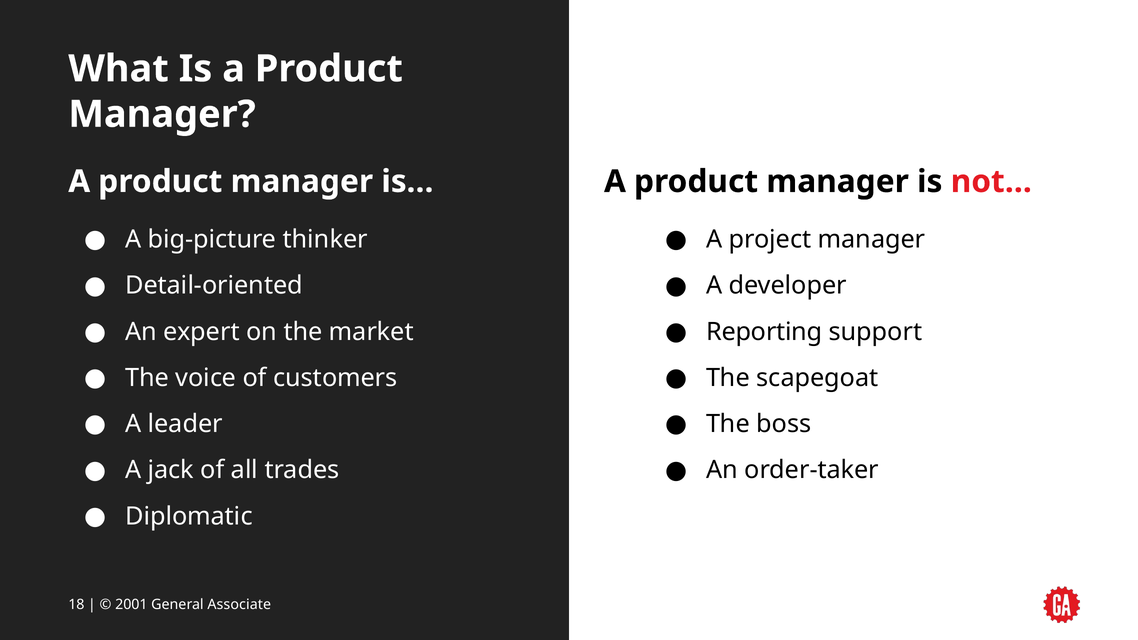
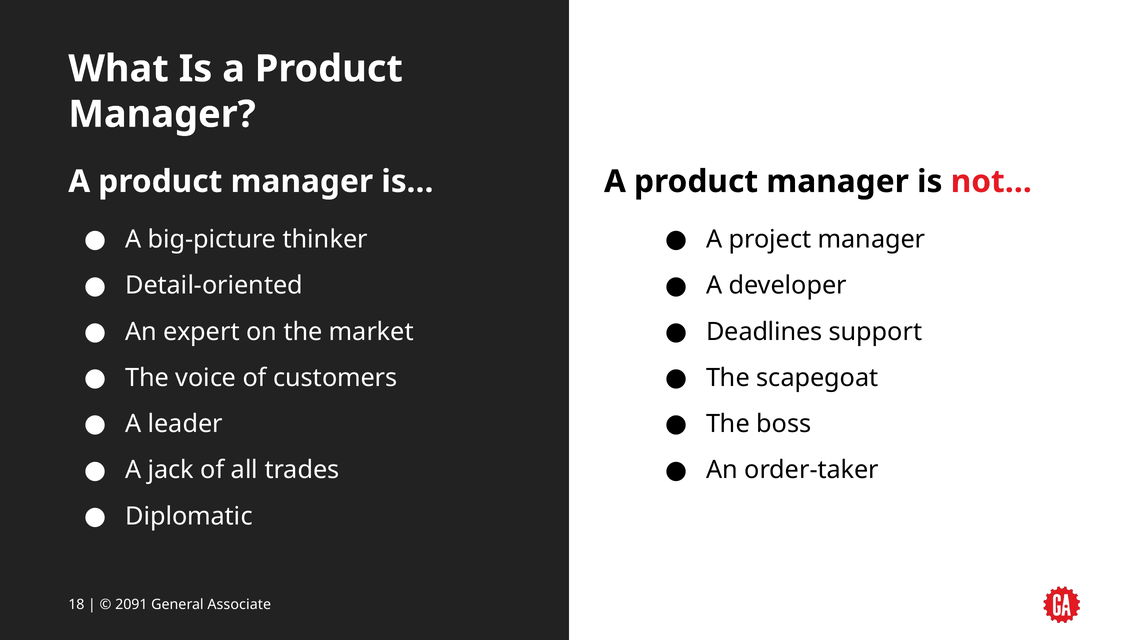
Reporting: Reporting -> Deadlines (764, 332)
2001: 2001 -> 2091 (131, 605)
